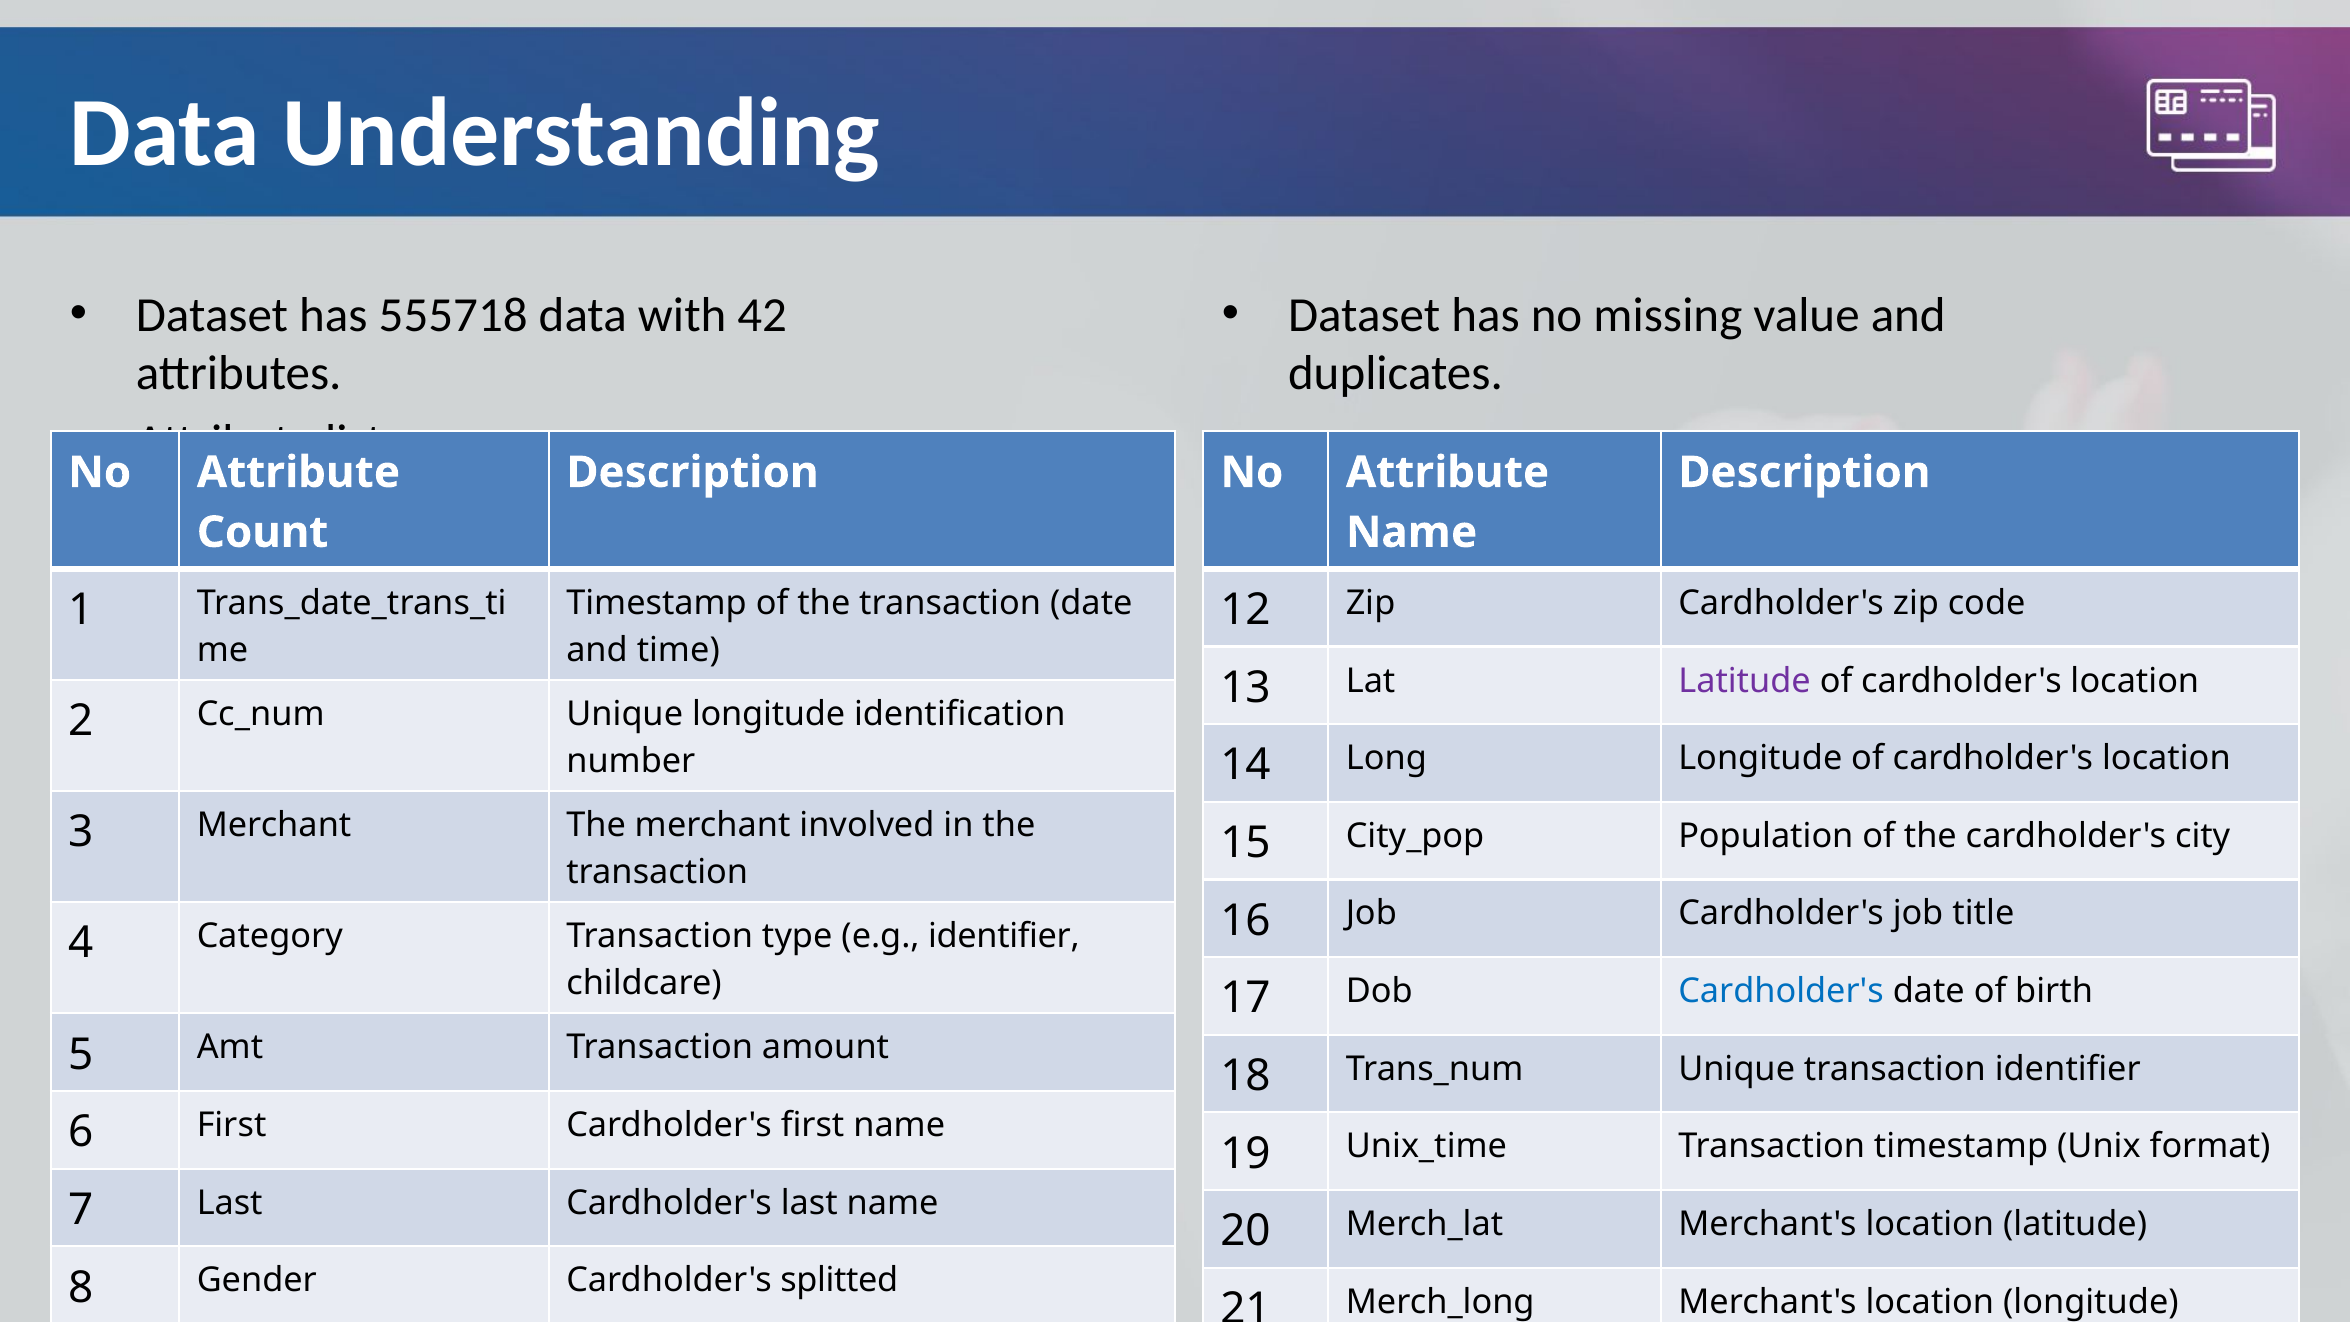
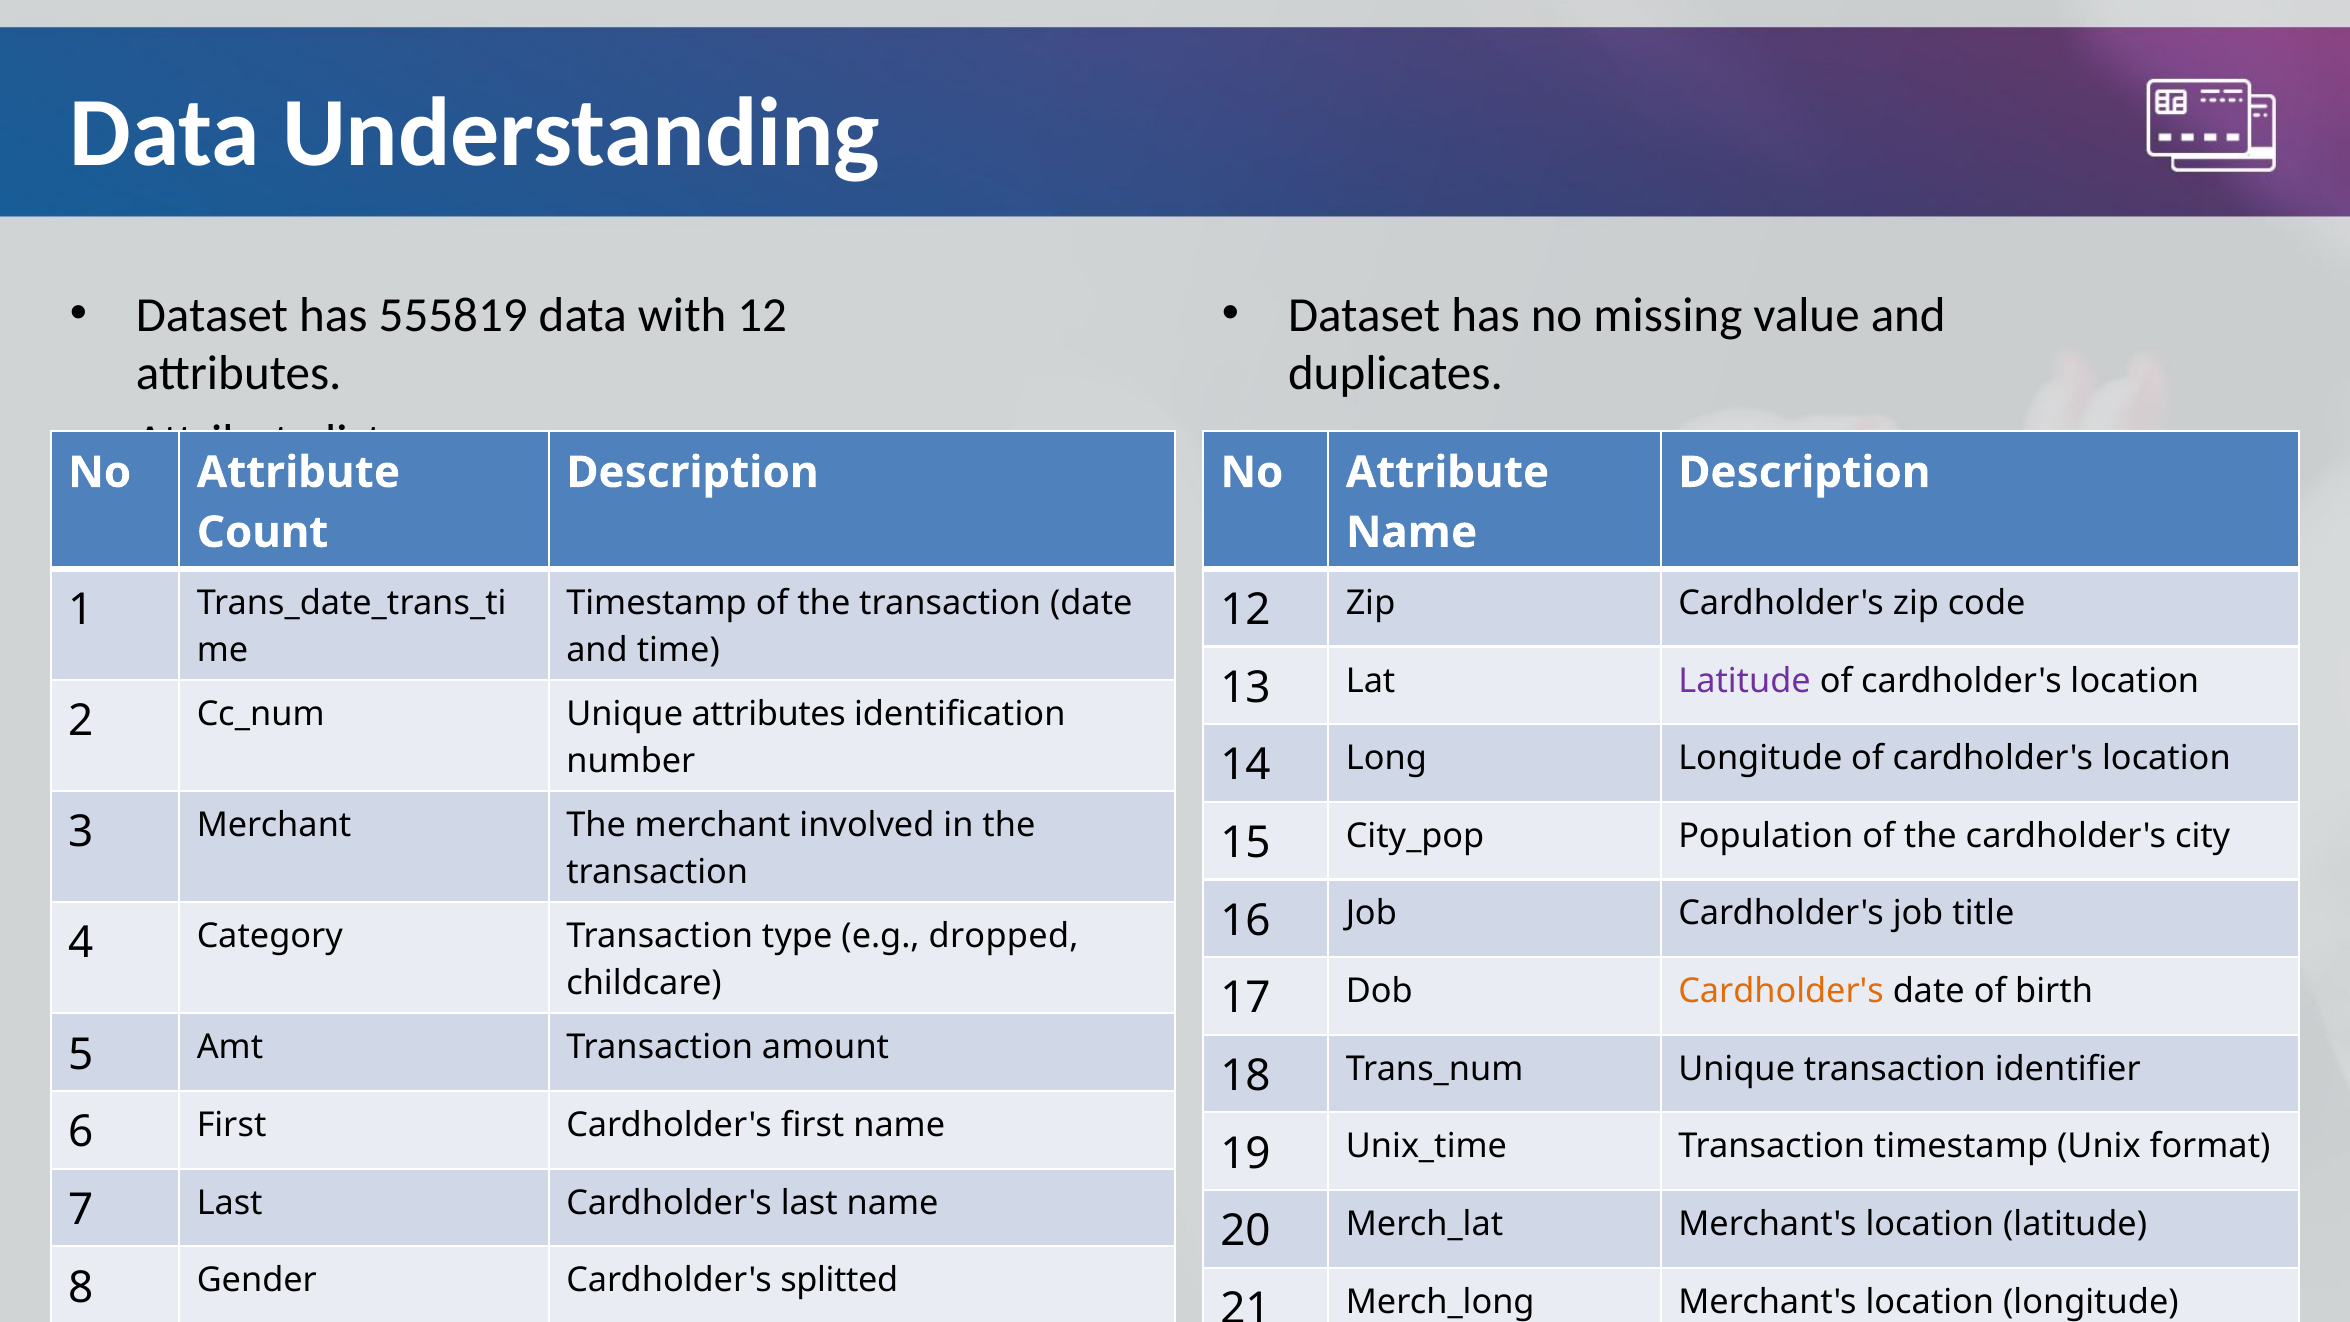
555718: 555718 -> 555819 (453, 315)
with 42: 42 -> 12 (762, 315)
Unique longitude: longitude -> attributes (769, 714)
e.g identifier: identifier -> dropped (1004, 936)
Cardholder's colour: blue -> orange (1781, 991)
